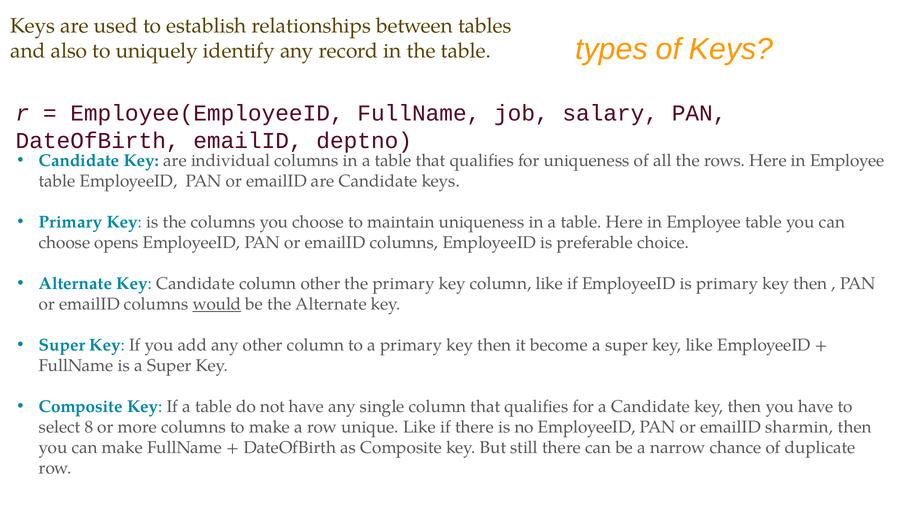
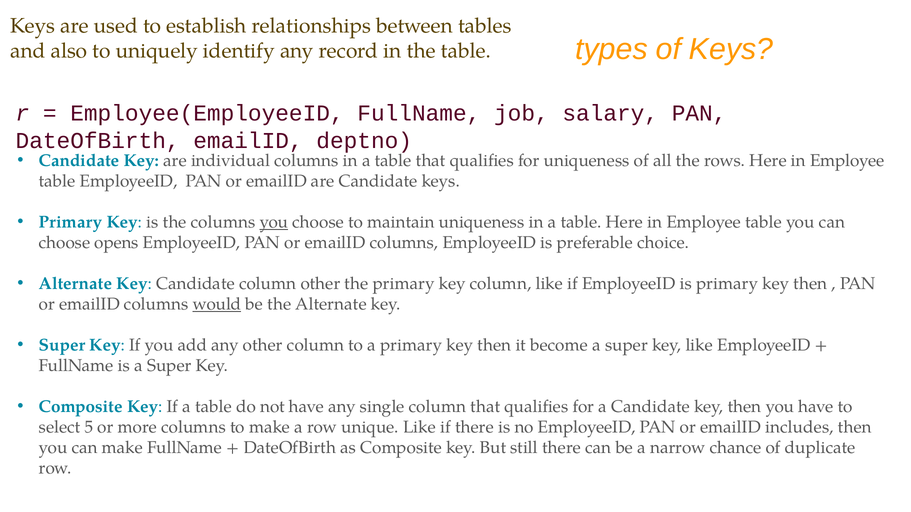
you underline: none -> present (274, 222)
8: 8 -> 5 (89, 427)
sharmin: sharmin -> includes (799, 427)
